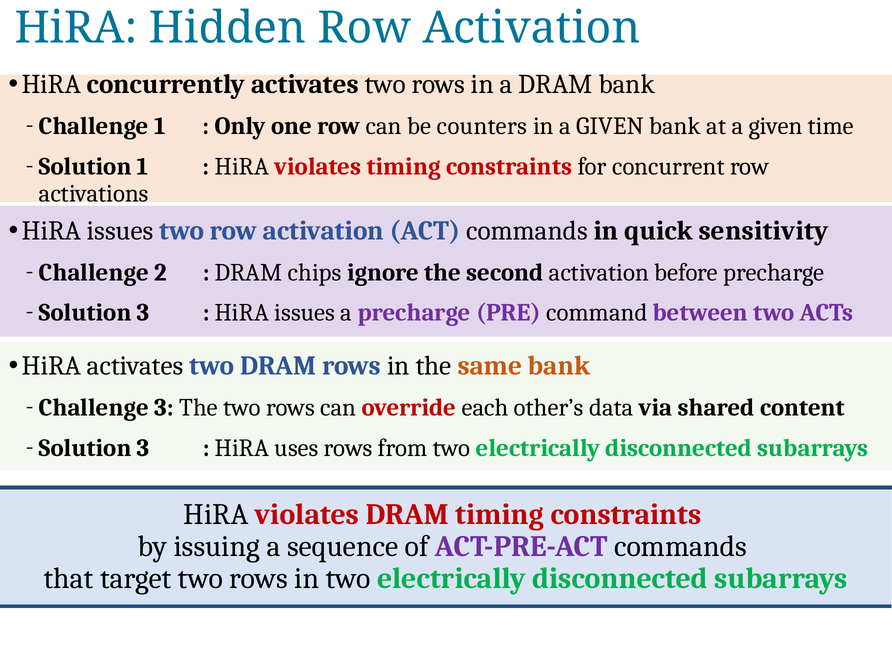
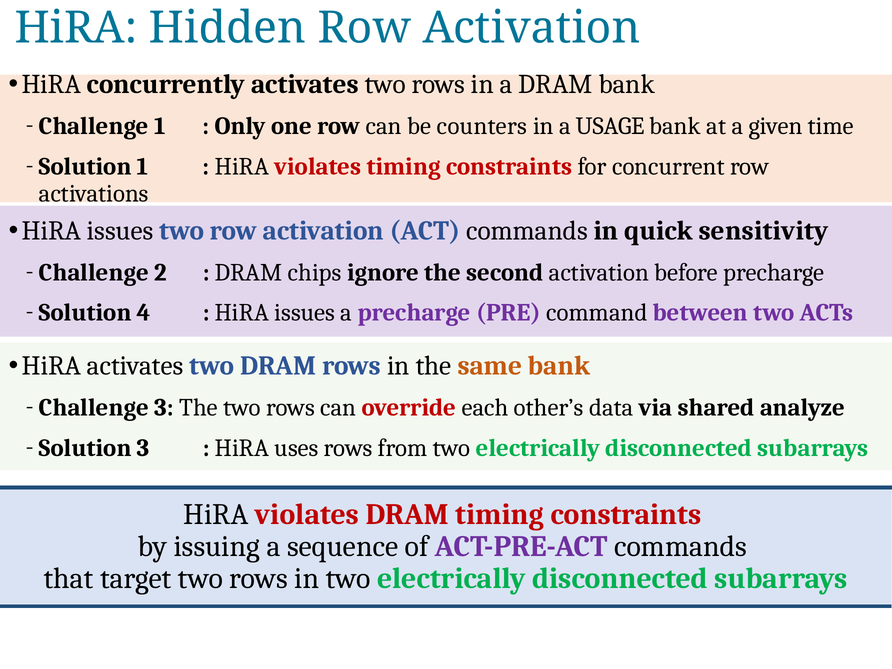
in a GIVEN: GIVEN -> USAGE (610, 126)
3: 3 -> 4 (143, 313)
content: content -> analyze (803, 408)
